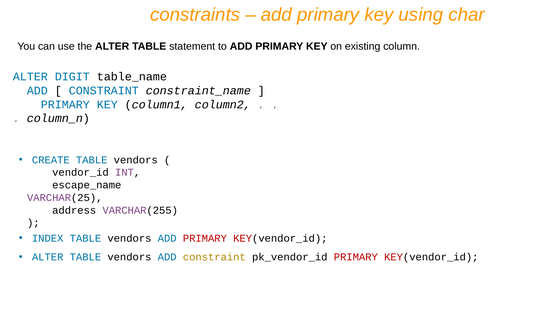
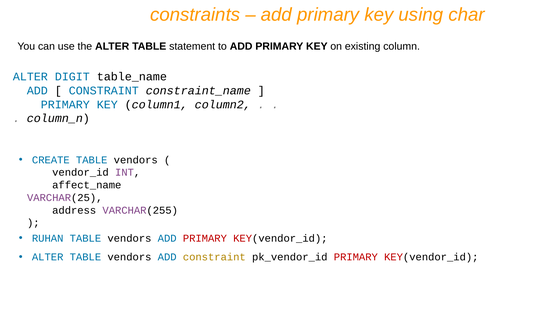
escape_name: escape_name -> affect_name (87, 185)
INDEX: INDEX -> RUHAN (48, 239)
